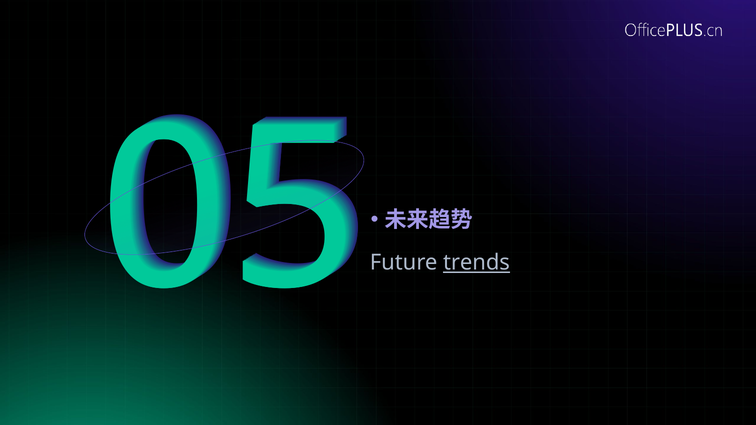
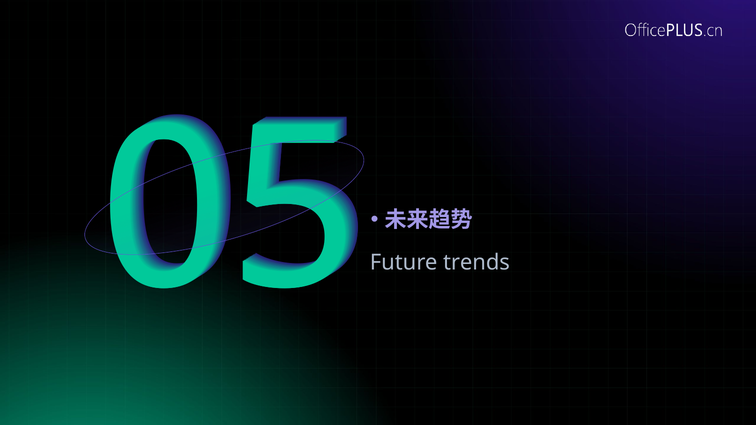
trends underline: present -> none (477, 263)
